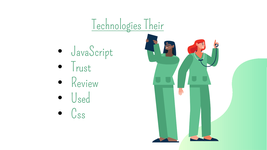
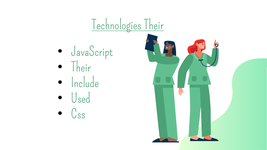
Trust: Trust -> Their (81, 67)
Review: Review -> Include (85, 83)
